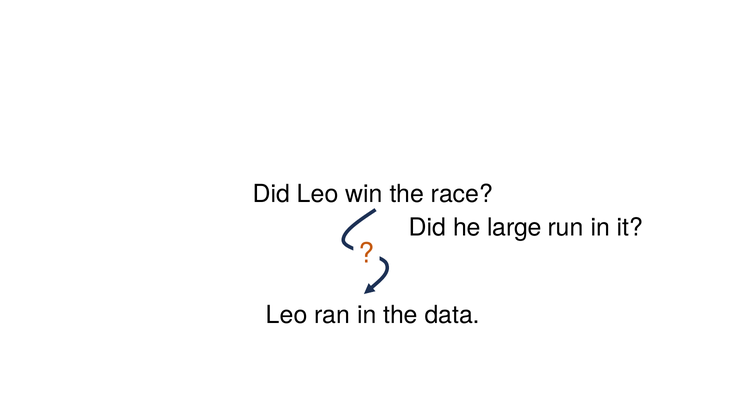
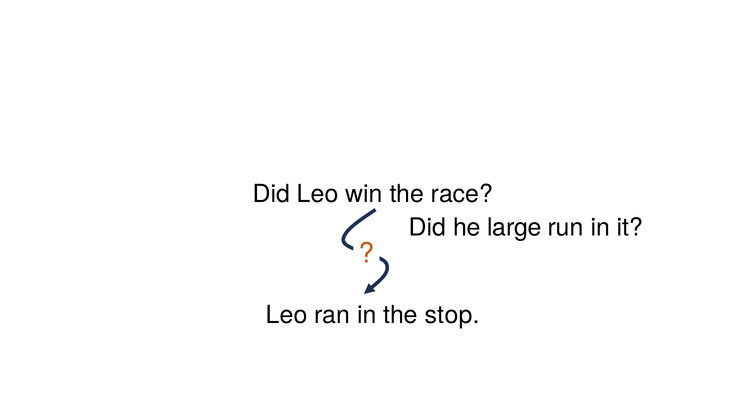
data: data -> stop (452, 315)
